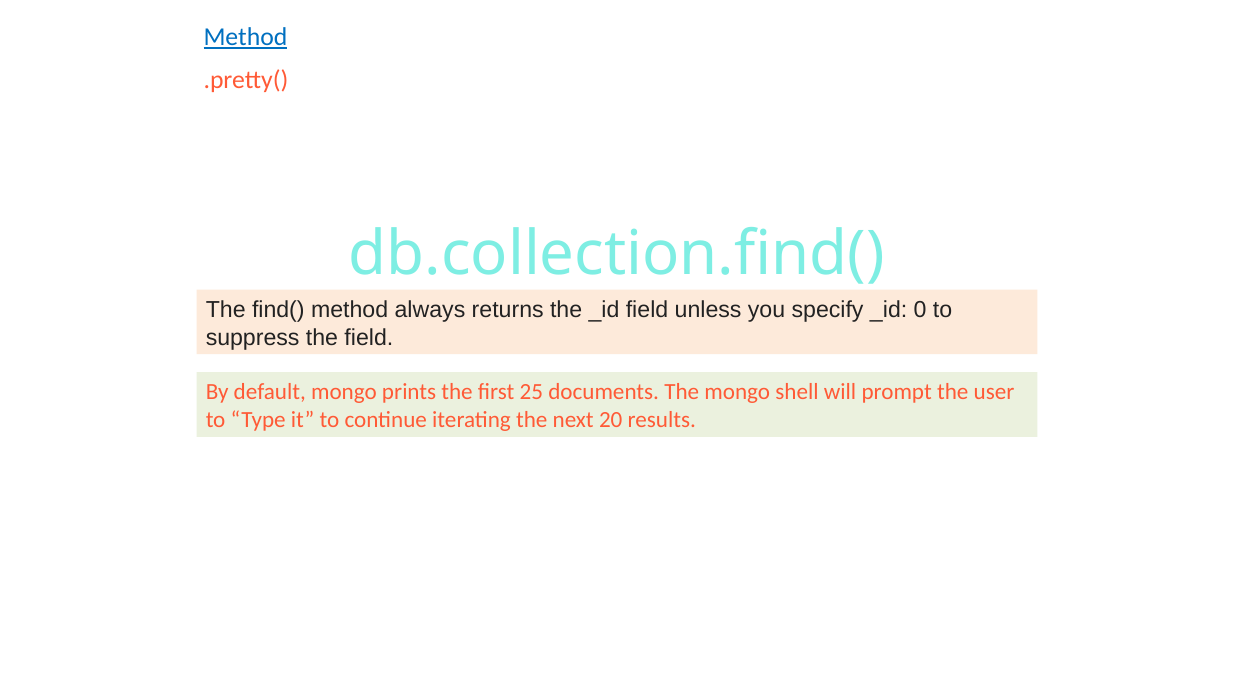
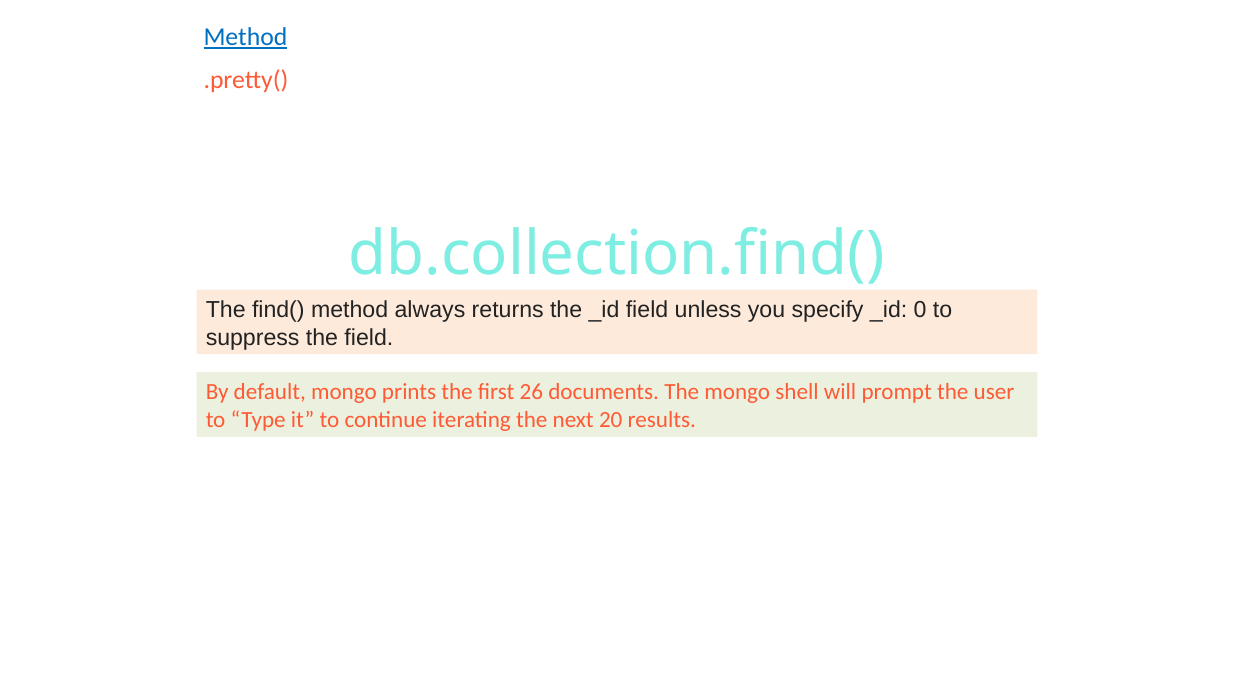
25: 25 -> 26 (531, 392)
